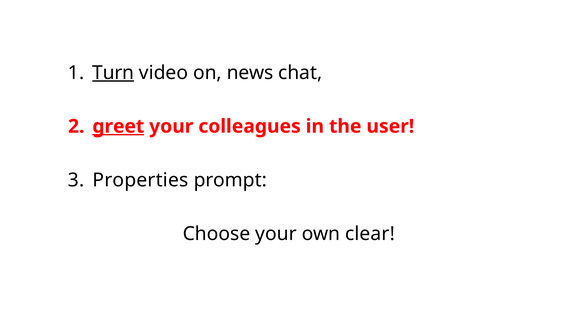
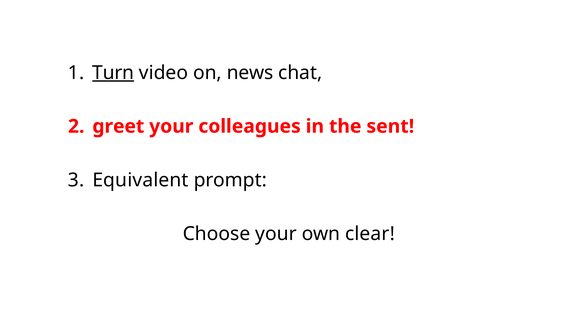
greet underline: present -> none (118, 126)
user: user -> sent (390, 126)
Properties: Properties -> Equivalent (140, 180)
